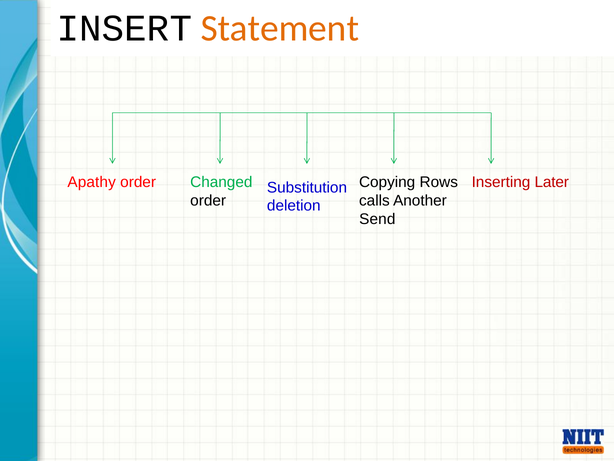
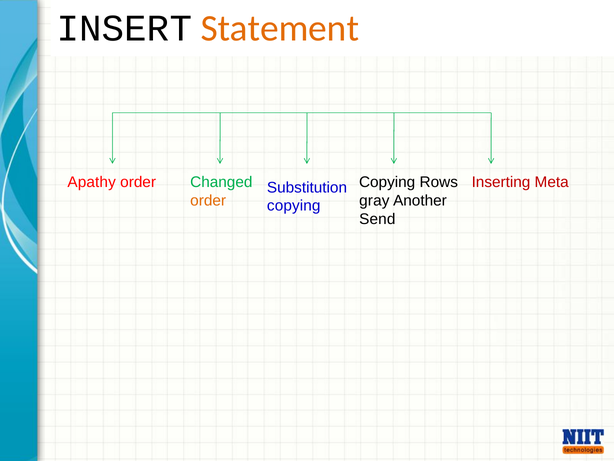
Later: Later -> Meta (552, 182)
order colour: black -> orange (208, 201)
calls: calls -> gray (374, 201)
deletion: deletion -> copying (294, 206)
